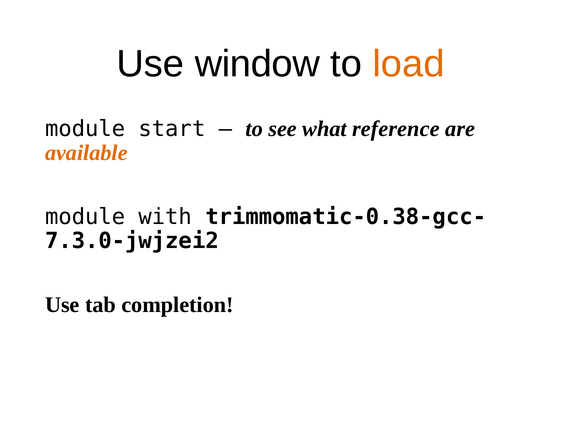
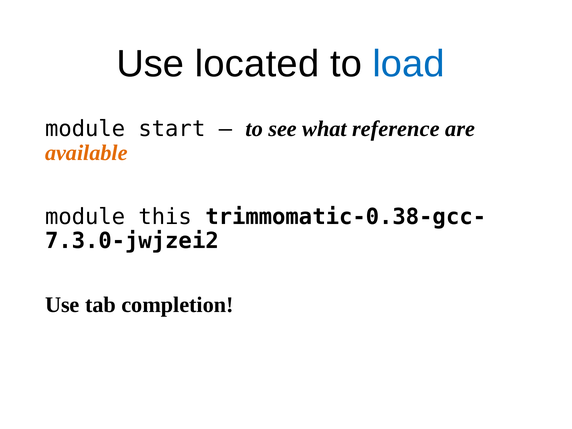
window: window -> located (257, 64)
load colour: orange -> blue (409, 64)
with: with -> this (165, 217)
